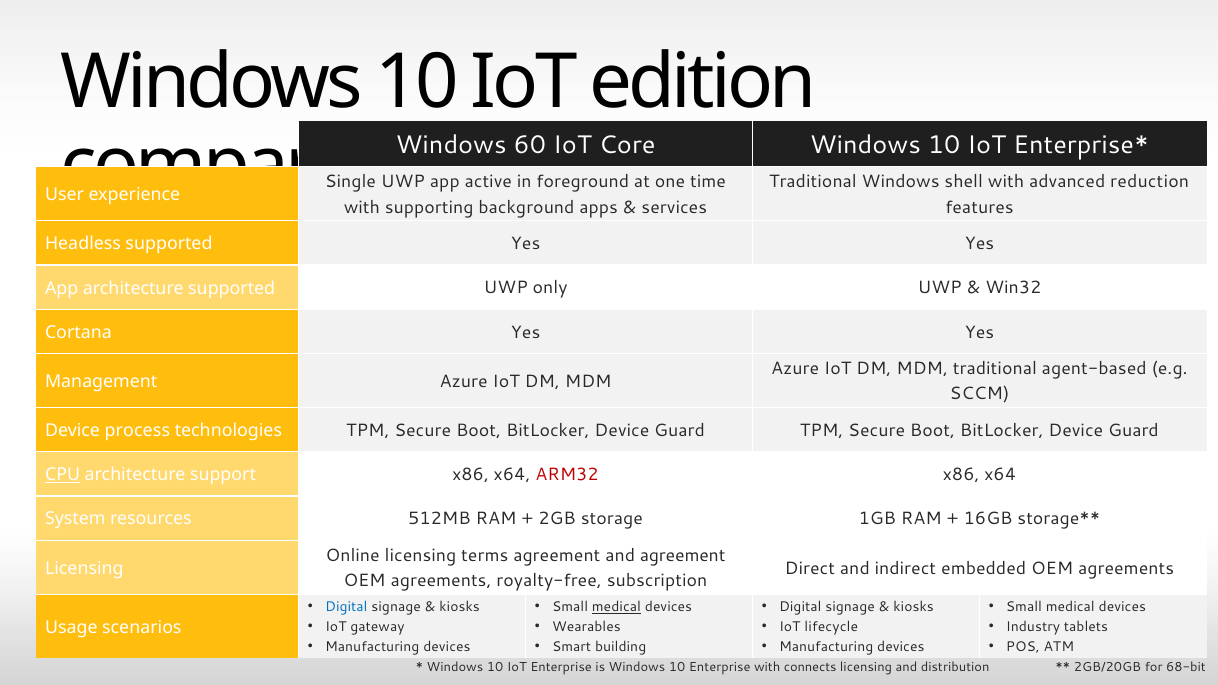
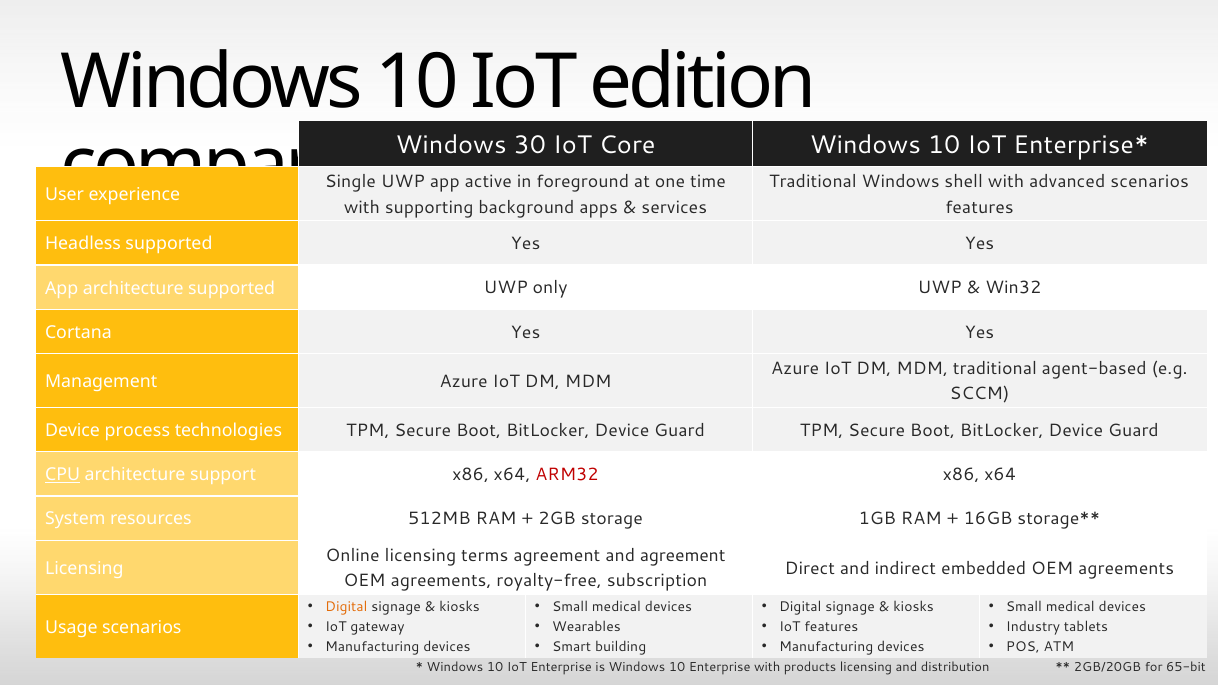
60: 60 -> 30 (530, 145)
advanced reduction: reduction -> scenarios (1150, 182)
Digital colour: blue -> orange (346, 607)
medical underline: present -> none (616, 607)
IoT lifecycle: lifecycle -> features (831, 627)
connects: connects -> products (810, 667)
68-bit: 68-bit -> 65-bit (1186, 667)
